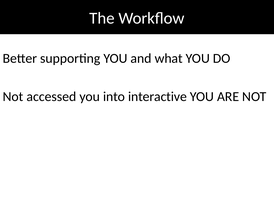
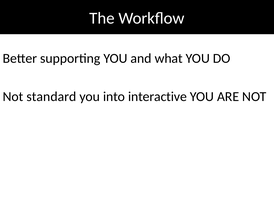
accessed: accessed -> standard (51, 97)
